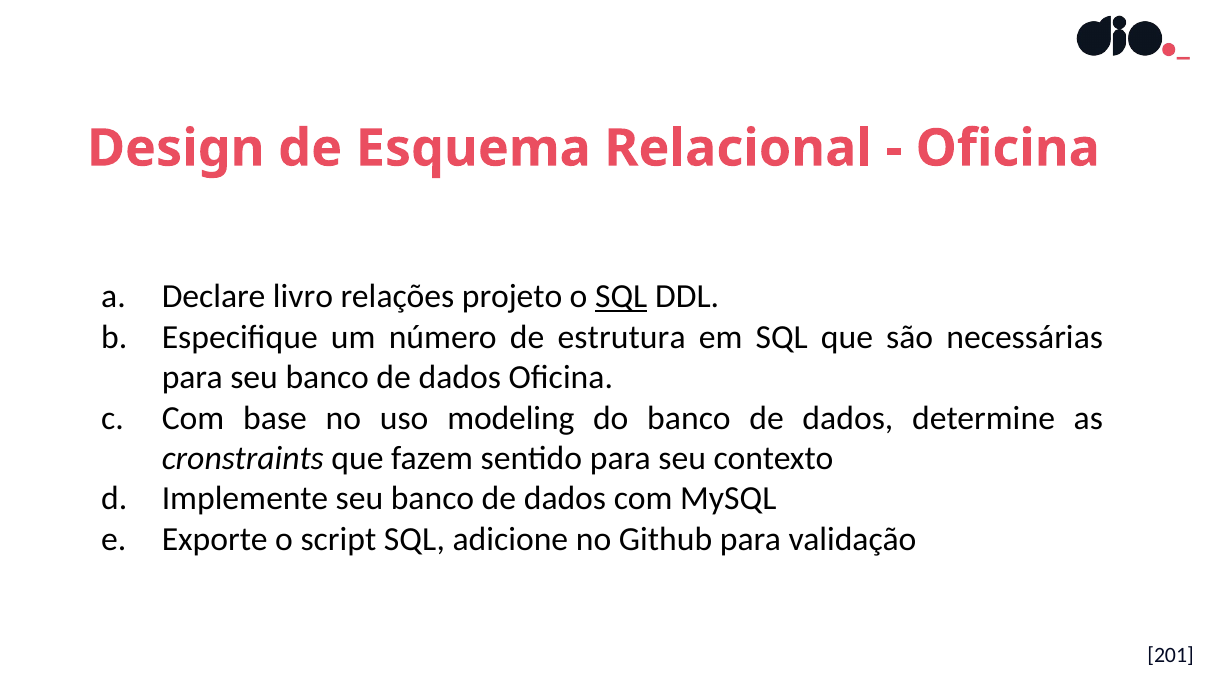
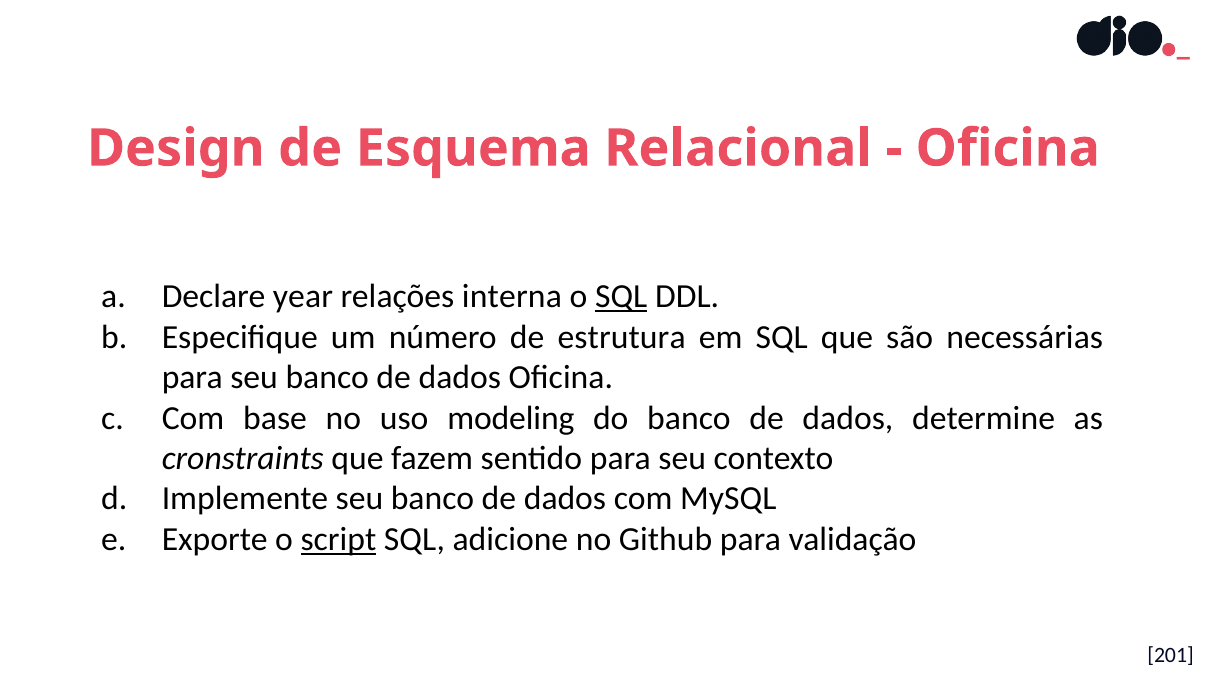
livro: livro -> year (303, 297)
projeto: projeto -> interna (512, 297)
script underline: none -> present (338, 539)
